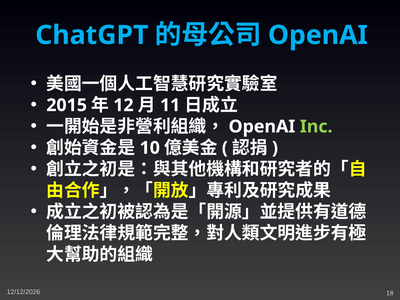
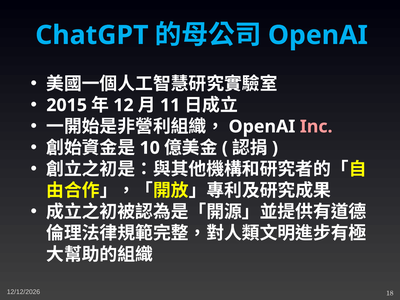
Inc colour: light green -> pink (316, 127)
